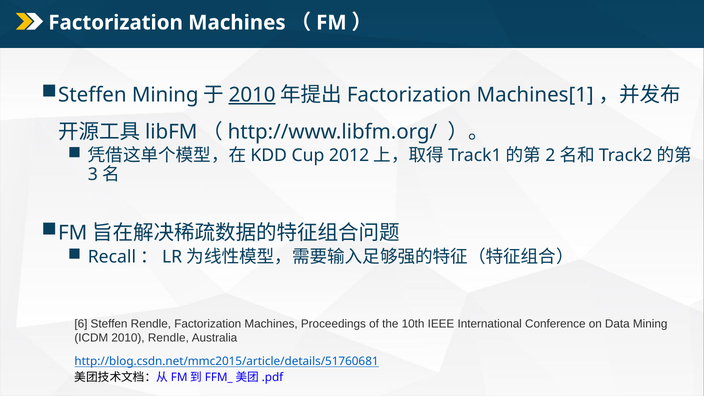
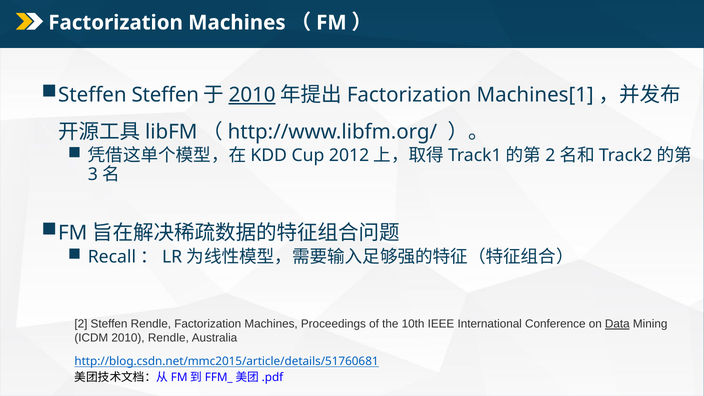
Steffen Mining: Mining -> Steffen (165, 95)
6: 6 -> 2 (81, 324)
Data underline: none -> present (617, 324)
